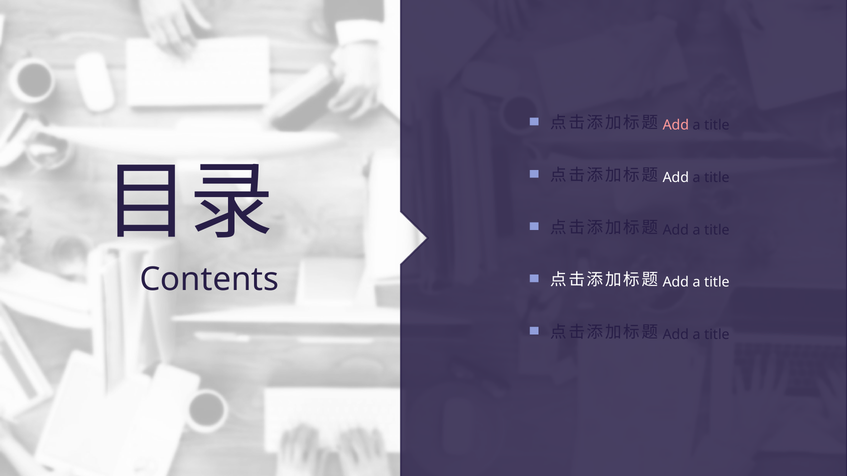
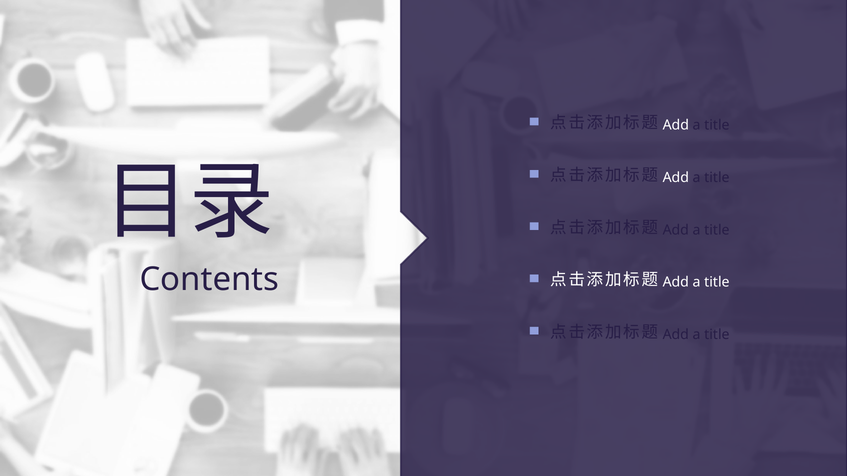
Add colour: pink -> white (676, 125)
